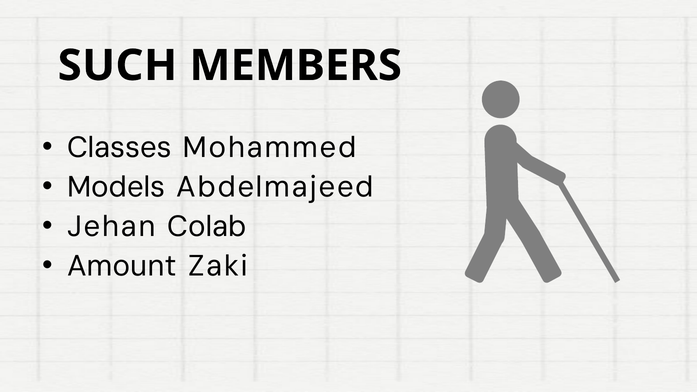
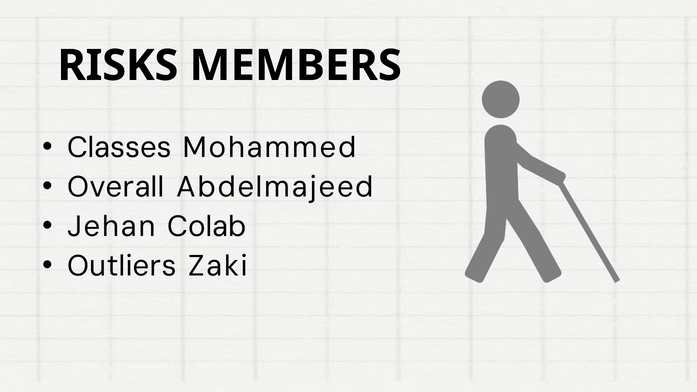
SUCH: SUCH -> RISKS (118, 66)
Models: Models -> Overall (116, 187)
Amount: Amount -> Outliers (122, 266)
